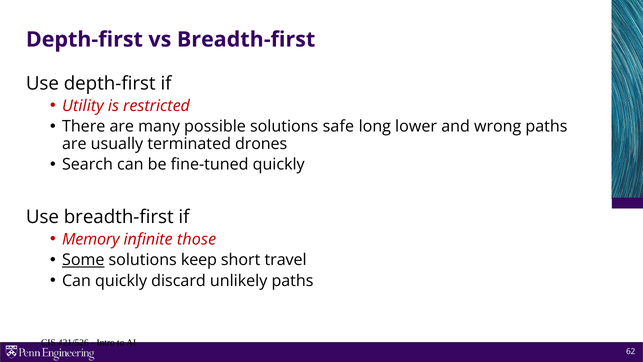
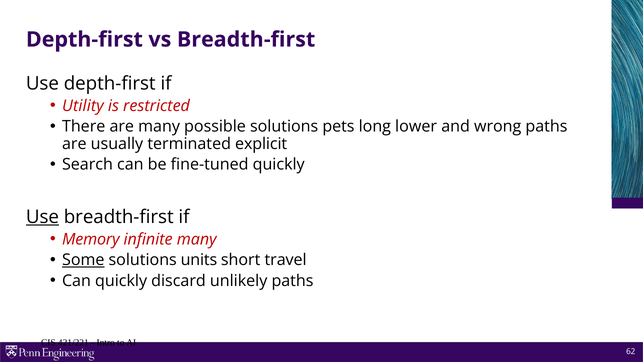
safe: safe -> pets (338, 126)
drones: drones -> explicit (261, 144)
Use underline: none -> present (42, 217)
infinite those: those -> many (197, 239)
keep: keep -> units (199, 260)
421/526: 421/526 -> 421/221 (73, 342)
